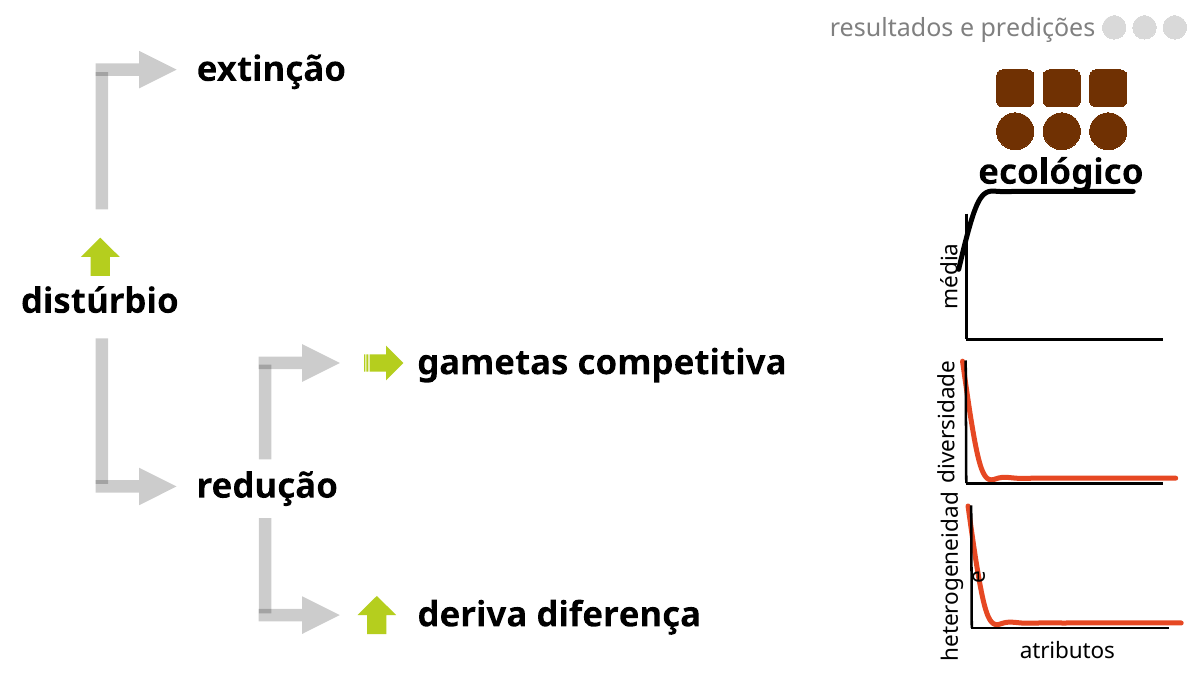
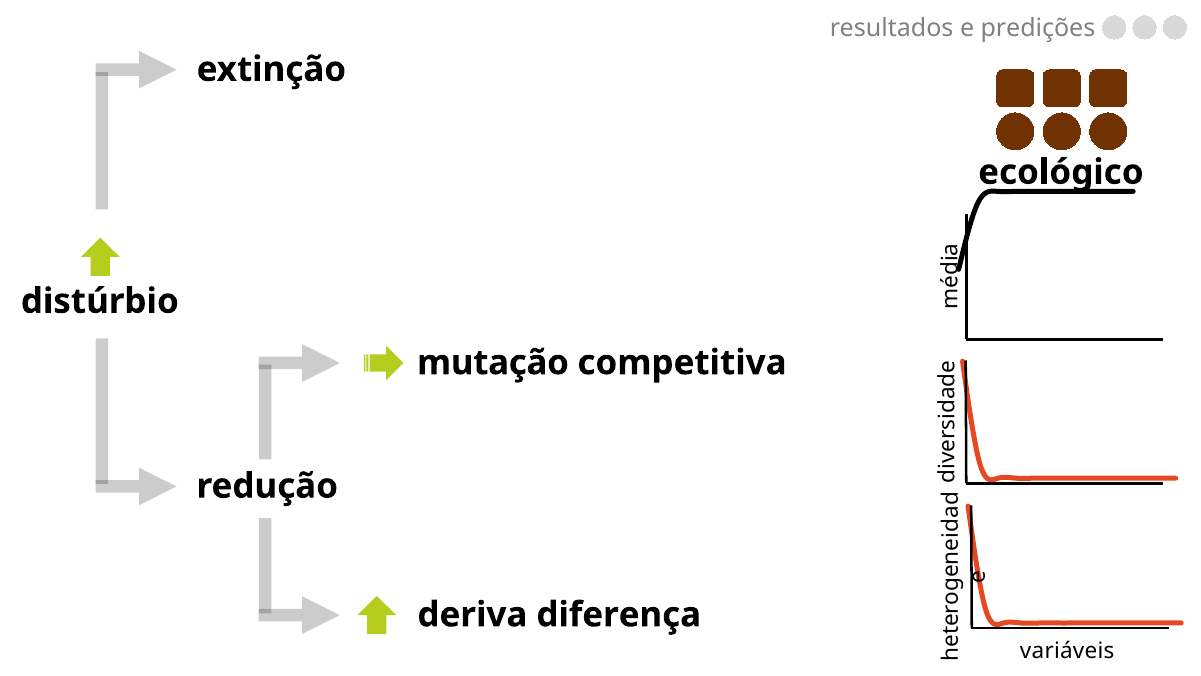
gametas: gametas -> mutação (493, 362)
atributos: atributos -> variáveis (1067, 650)
